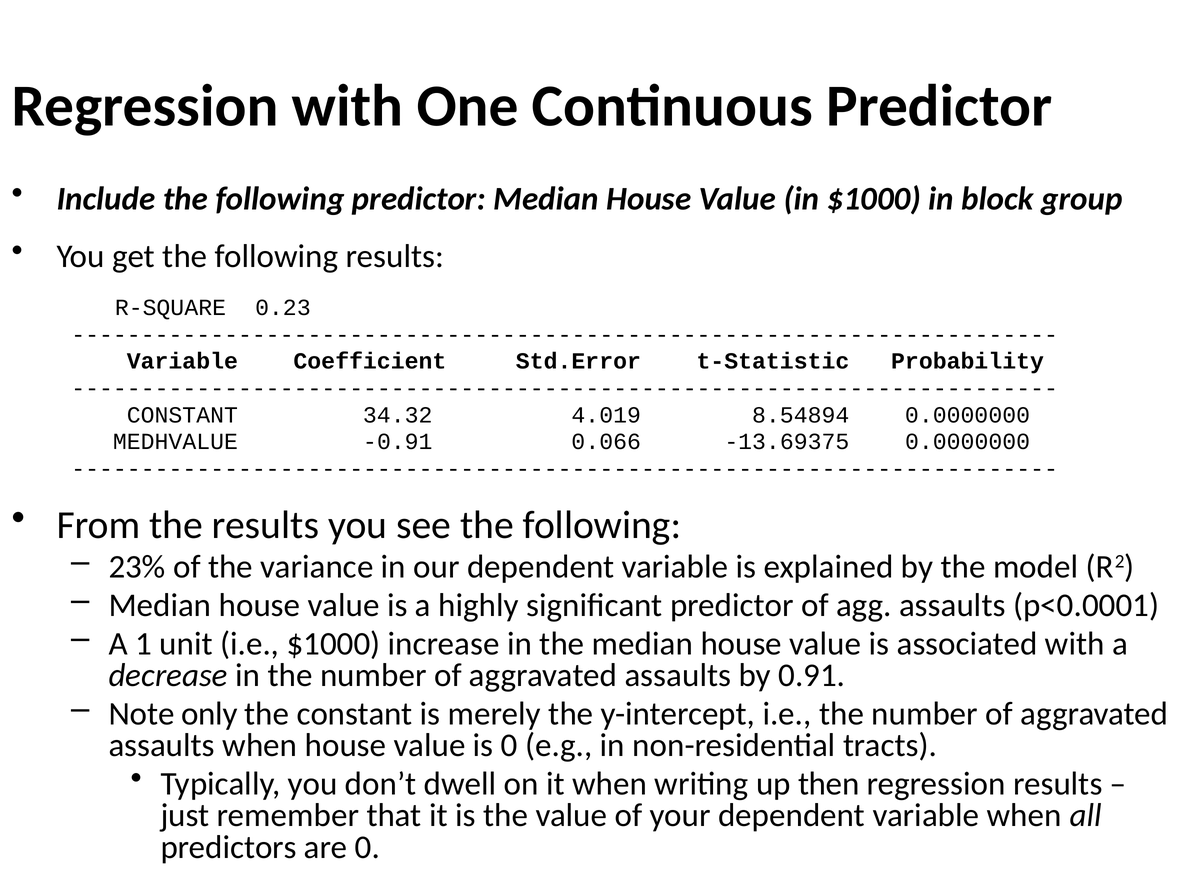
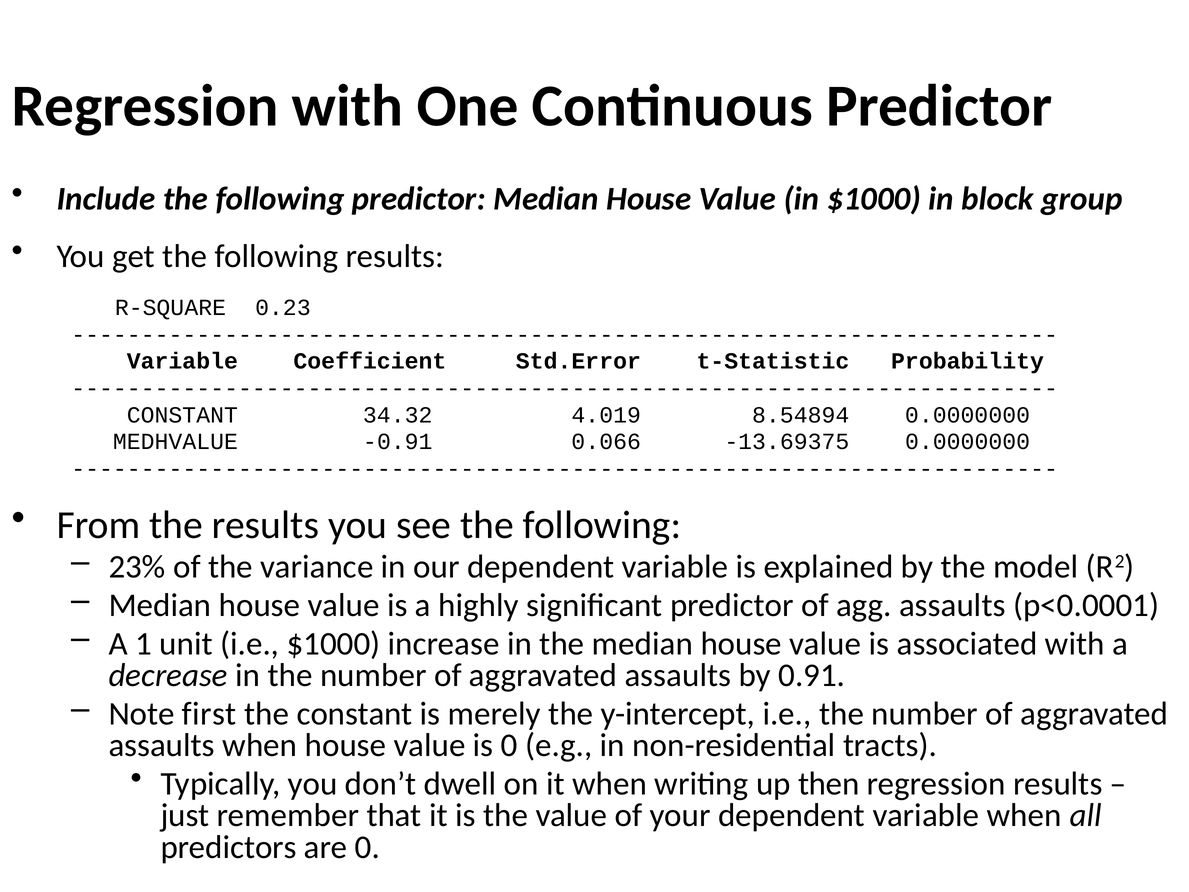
only: only -> first (209, 713)
